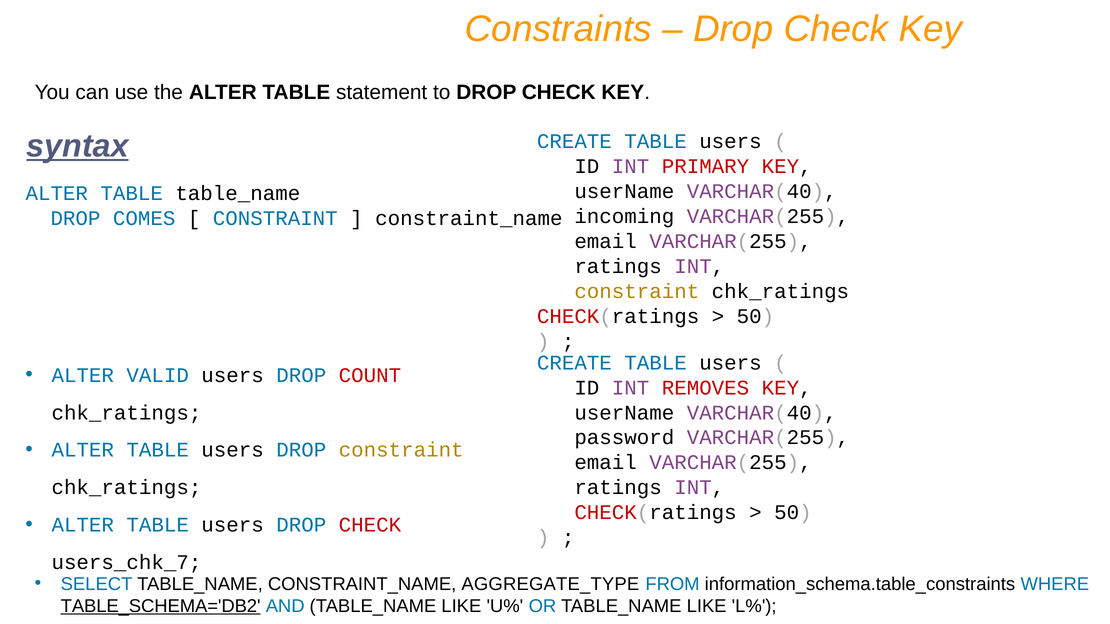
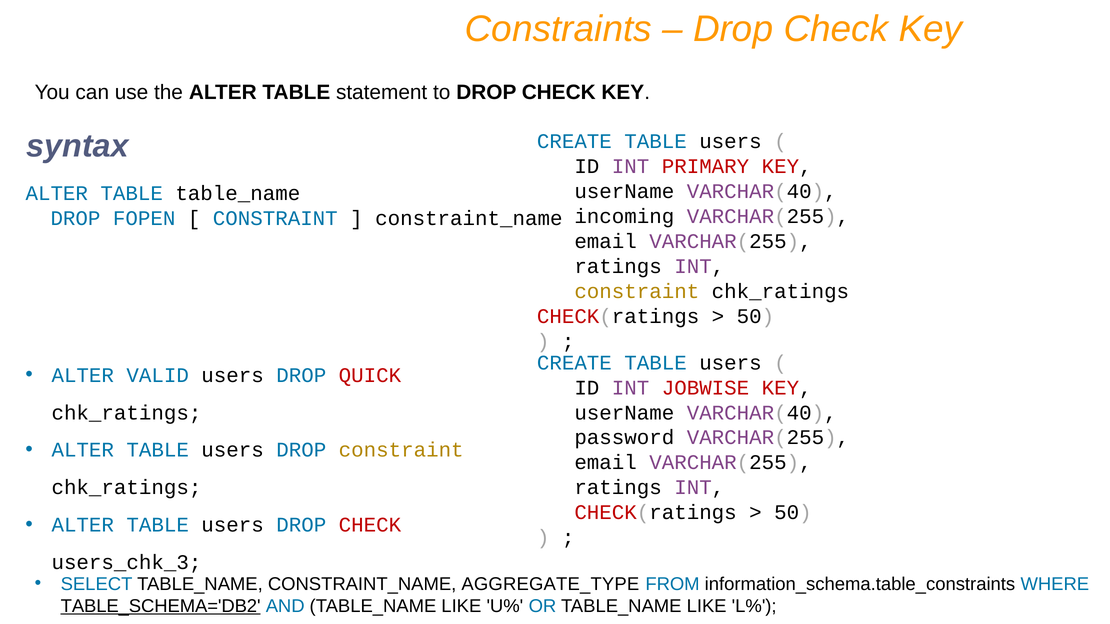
syntax underline: present -> none (78, 146)
COMES: COMES -> FOPEN (144, 219)
COUNT: COUNT -> QUICK (370, 375)
REMOVES: REMOVES -> JOBWISE (706, 388)
users_chk_7: users_chk_7 -> users_chk_3 (126, 563)
